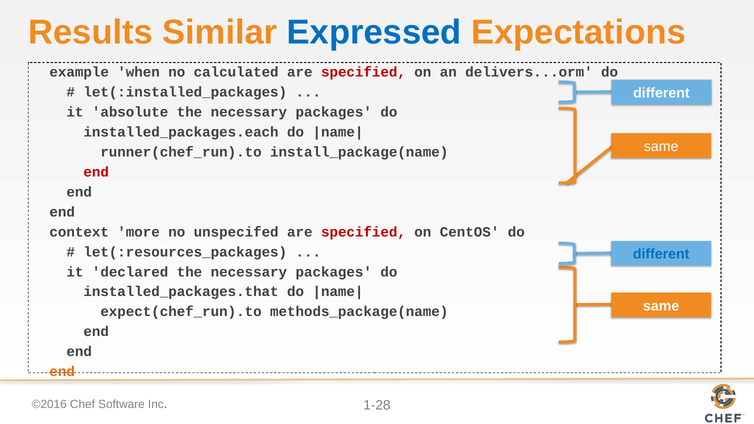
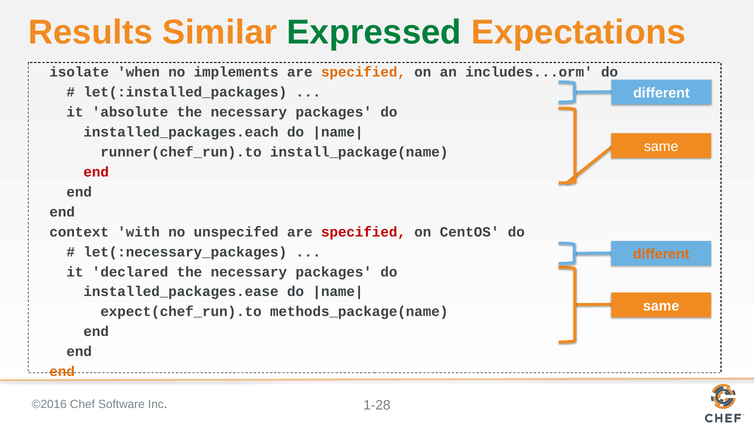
Expressed colour: blue -> green (374, 33)
example: example -> isolate (79, 72)
calculated: calculated -> implements (236, 72)
specified colour: red -> orange (363, 72)
delivers...orm: delivers...orm -> includes...orm (529, 72)
more: more -> with (139, 232)
let(:resources_packages: let(:resources_packages -> let(:necessary_packages (185, 252)
different colour: blue -> orange (661, 254)
installed_packages.that: installed_packages.that -> installed_packages.ease (181, 292)
